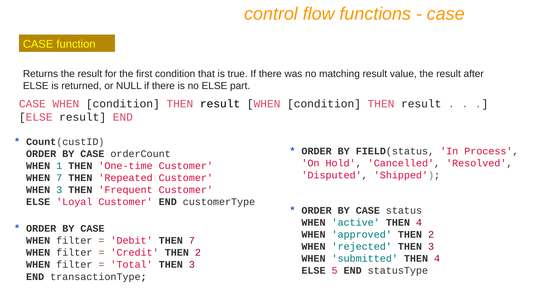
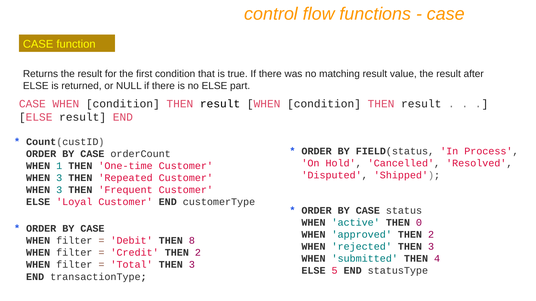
7: 7 -> 3 (59, 178)
active THEN 4: 4 -> 0 (419, 223)
THEN 7: 7 -> 8 (192, 241)
